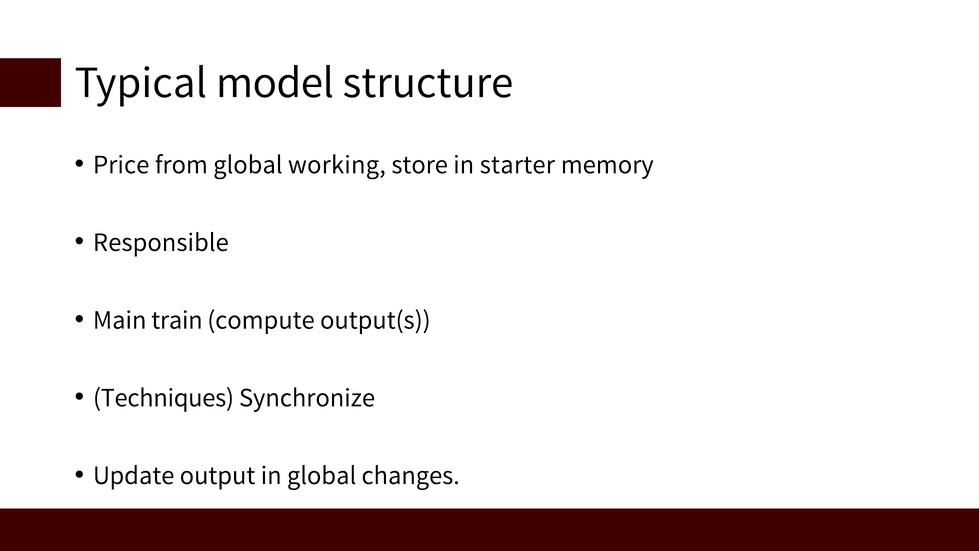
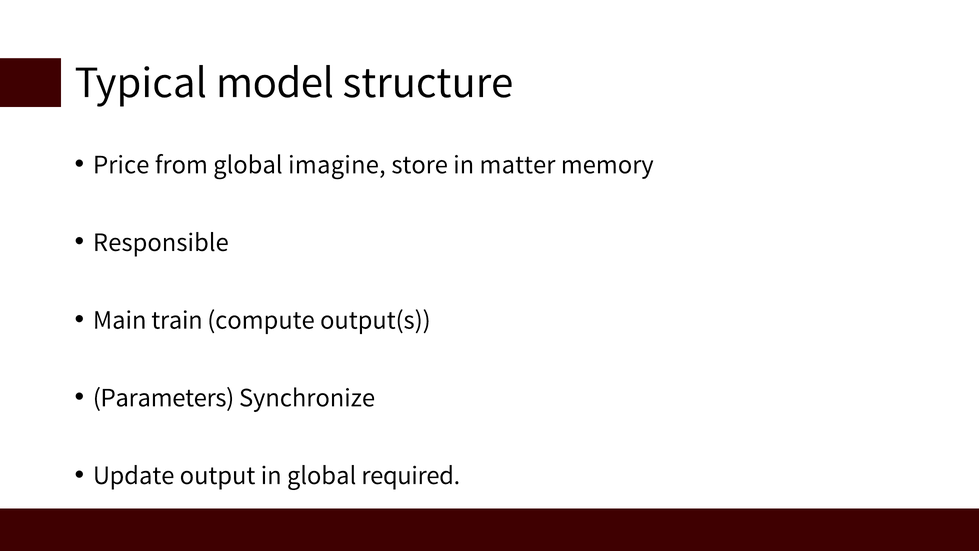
working: working -> imagine (337, 164)
starter: starter -> matter (517, 164)
Techniques: Techniques -> Parameters (163, 397)
changes: changes -> required (411, 475)
